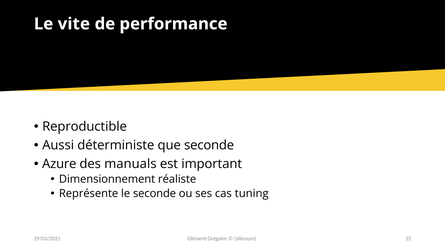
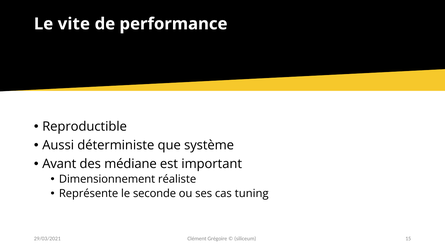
que seconde: seconde -> système (209, 145)
Azure: Azure -> Avant (59, 164)
manuals: manuals -> médiane (131, 164)
